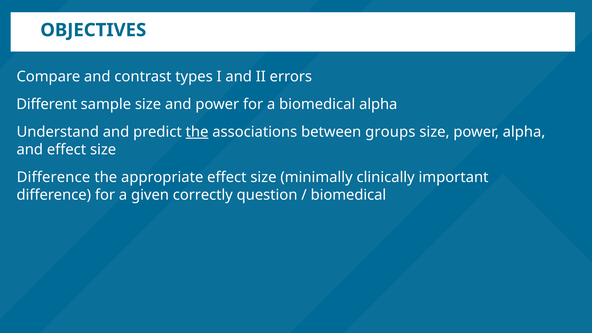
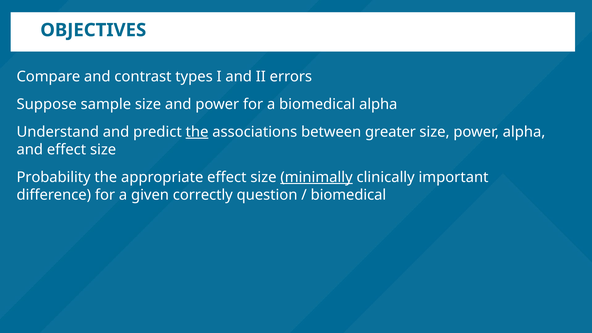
Different: Different -> Suppose (47, 104)
groups: groups -> greater (390, 132)
Difference: Difference -> Probability (54, 177)
minimally underline: none -> present (316, 177)
